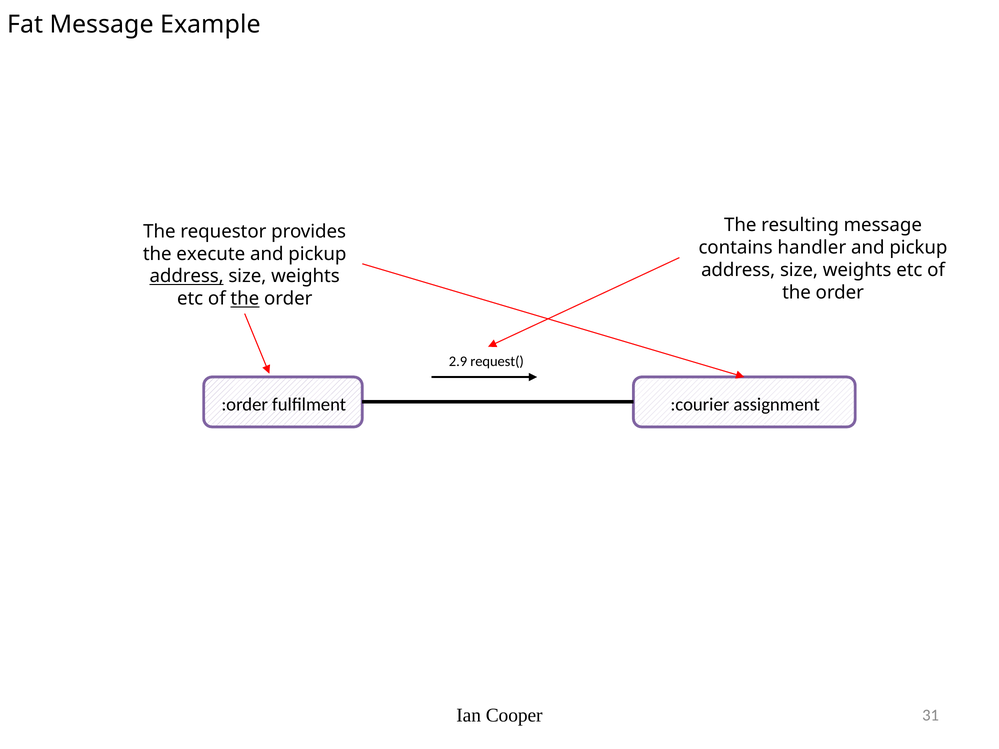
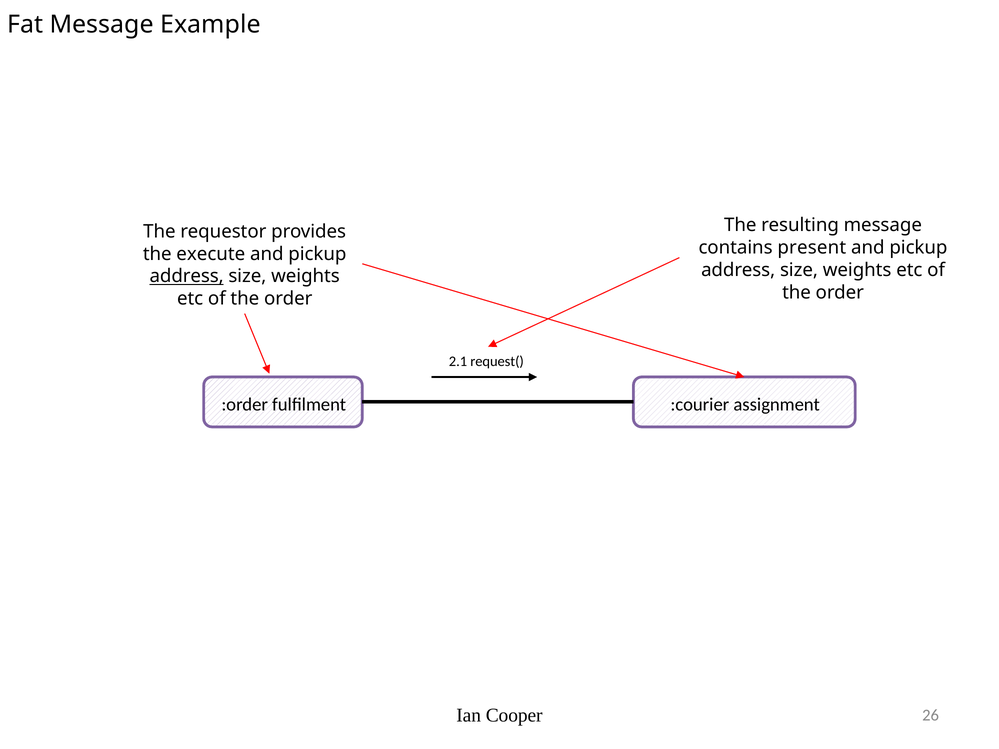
handler: handler -> present (812, 248)
the underline: present -> none (245, 299)
2.9: 2.9 -> 2.1 (458, 362)
31: 31 -> 26 (931, 715)
